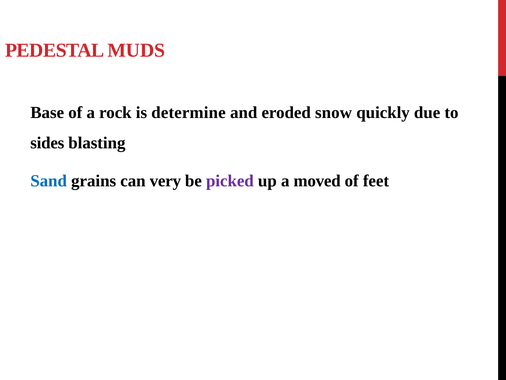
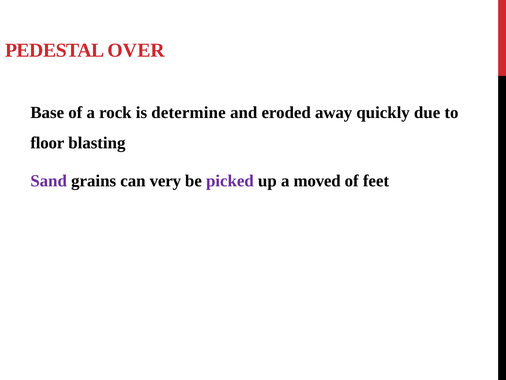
MUDS: MUDS -> OVER (136, 50)
snow: snow -> away (334, 113)
sides: sides -> floor (47, 143)
Sand colour: blue -> purple (49, 181)
